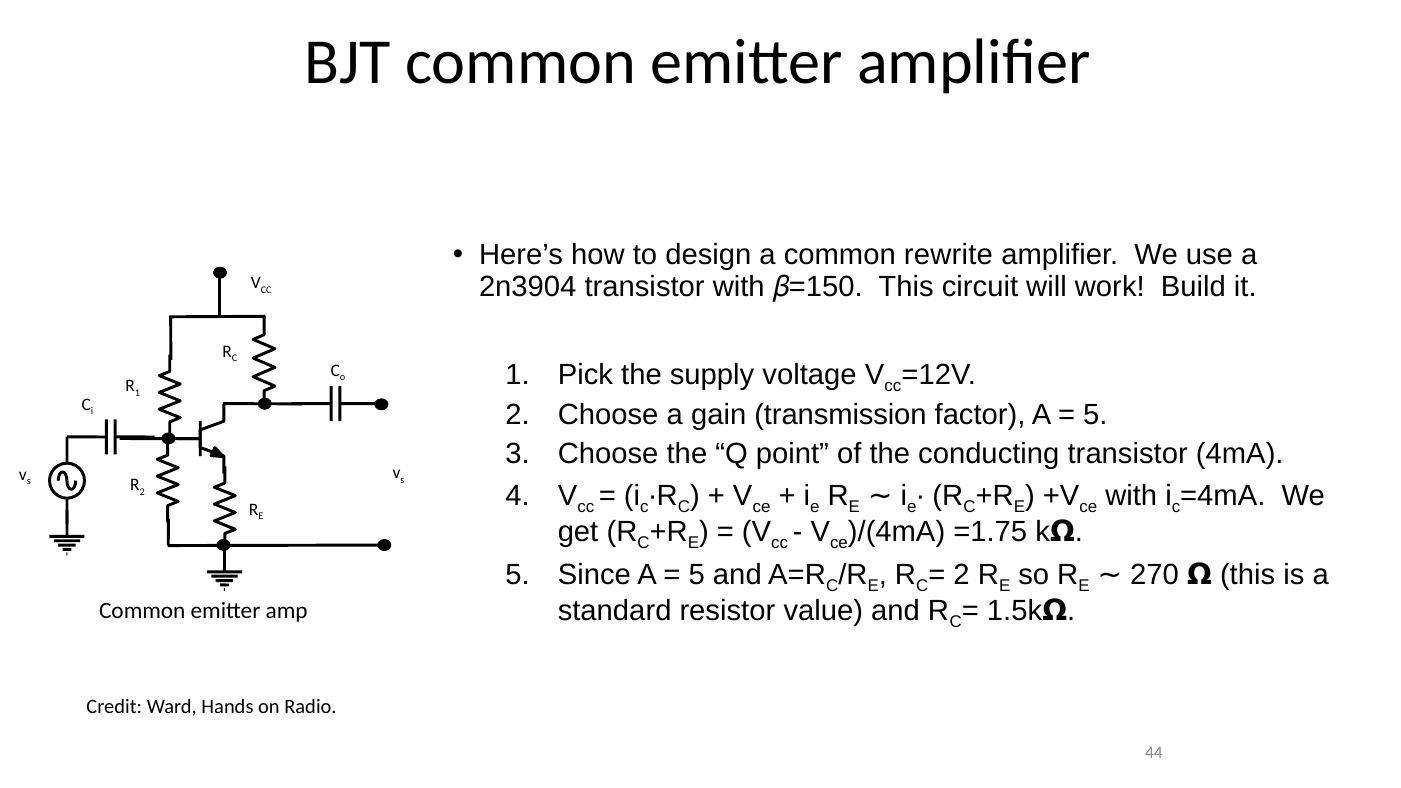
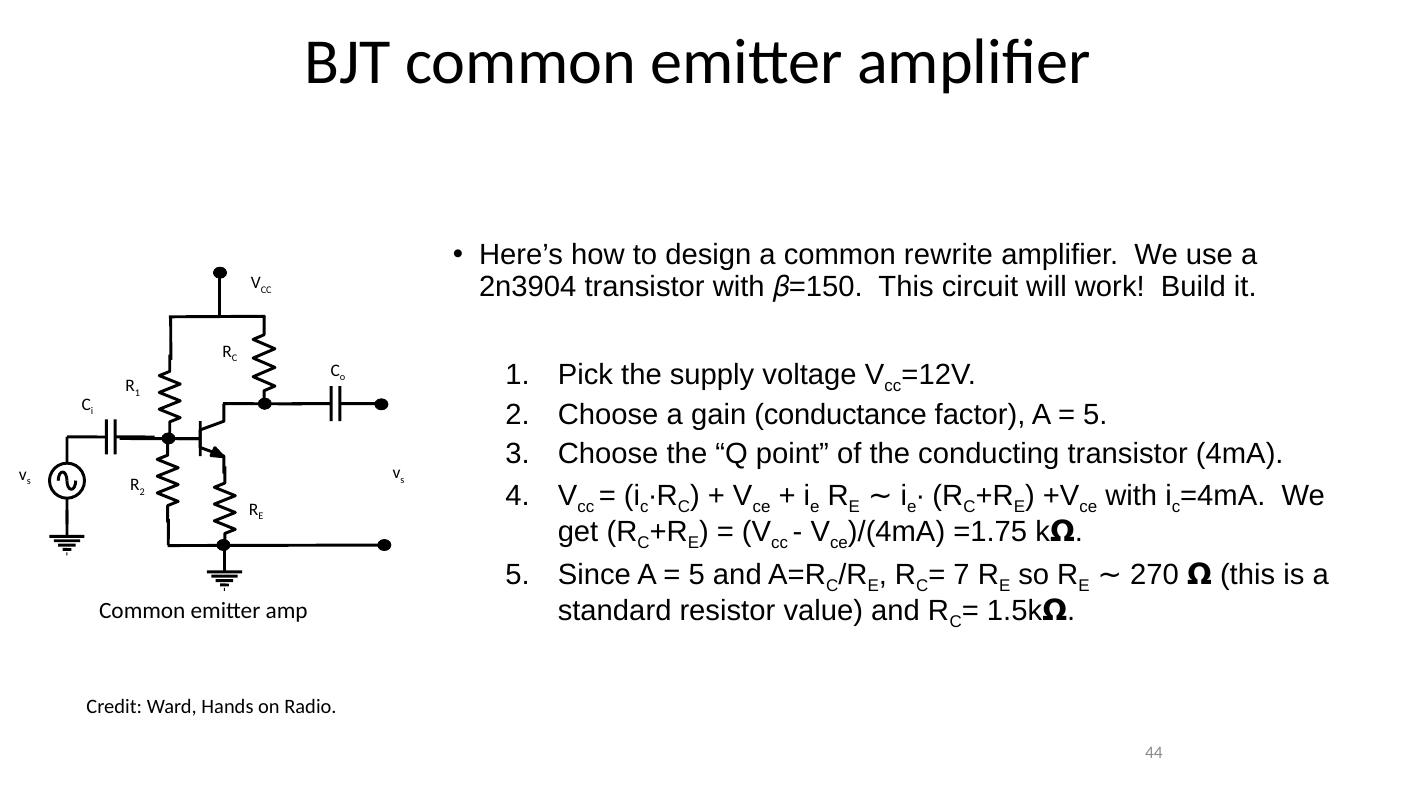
transmission: transmission -> conductance (841, 415)
2: 2 -> 7 (962, 575)
